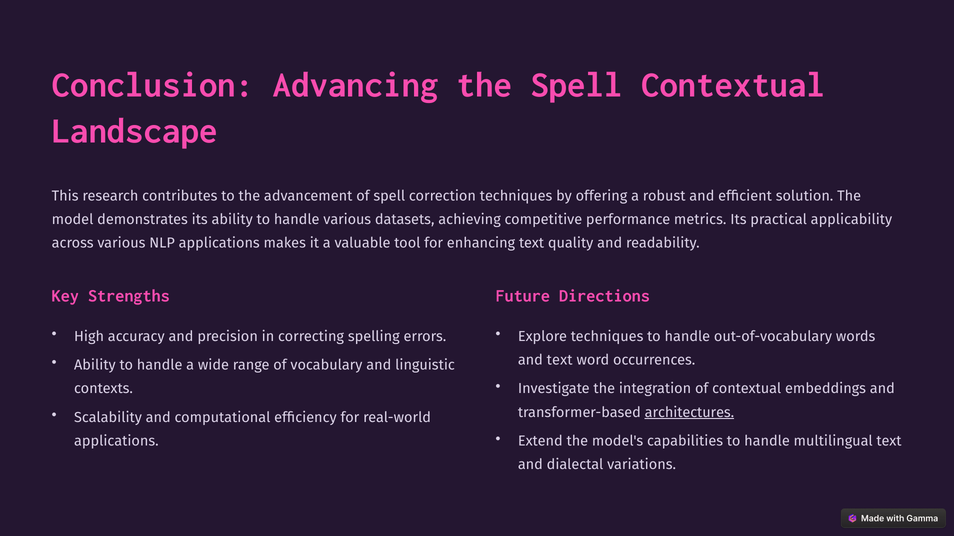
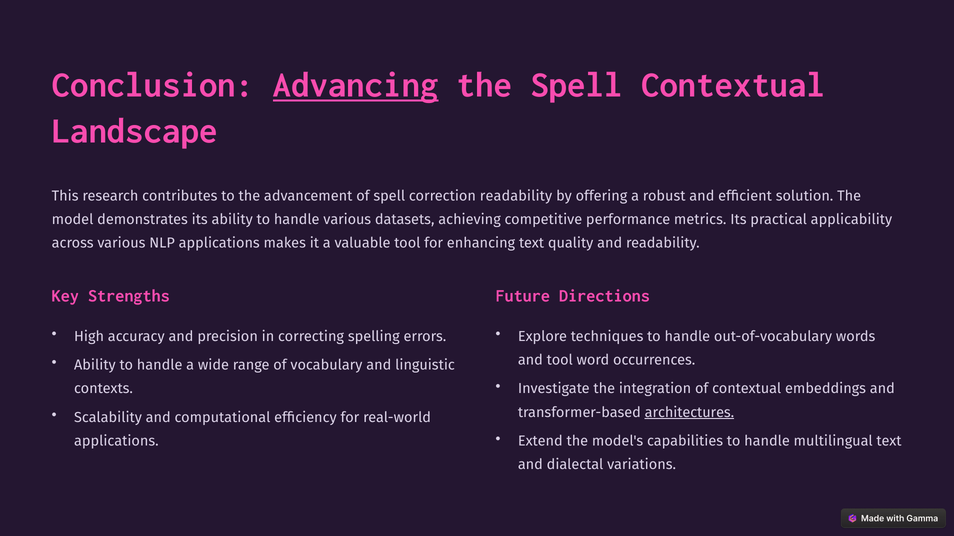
Advancing underline: none -> present (356, 85)
correction techniques: techniques -> readability (516, 196)
and text: text -> tool (560, 360)
